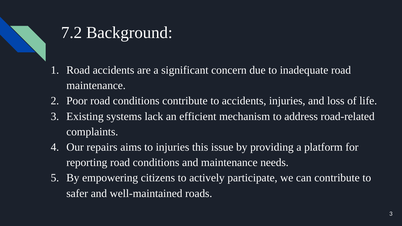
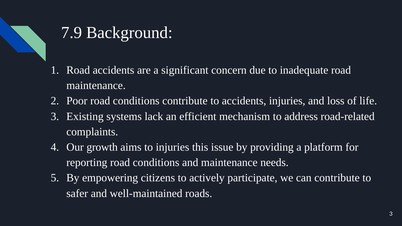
7.2: 7.2 -> 7.9 (72, 33)
repairs: repairs -> growth (102, 147)
